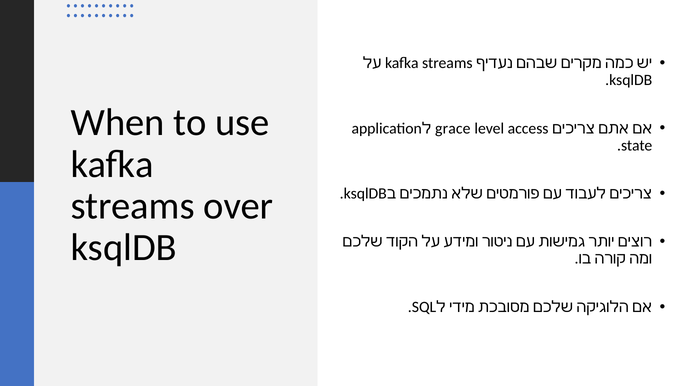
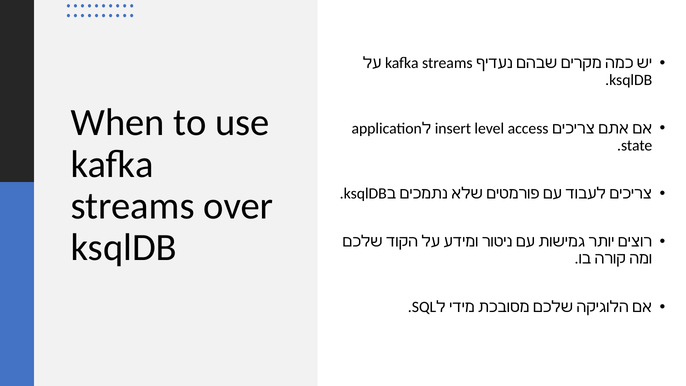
grace: grace -> insert (453, 128)
